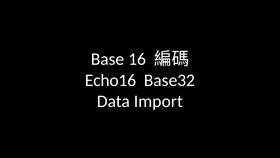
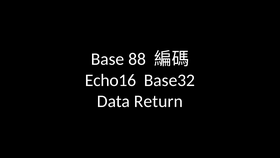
16: 16 -> 88 (137, 59)
Import: Import -> Return (158, 101)
